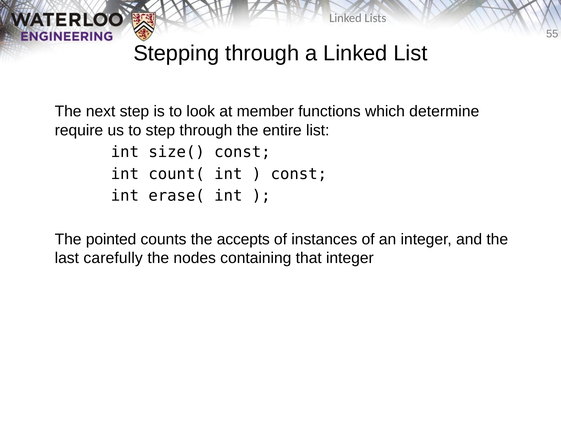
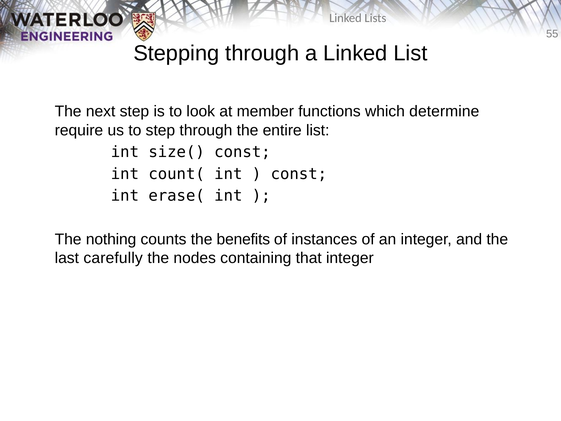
pointed: pointed -> nothing (111, 239)
accepts: accepts -> benefits (243, 239)
